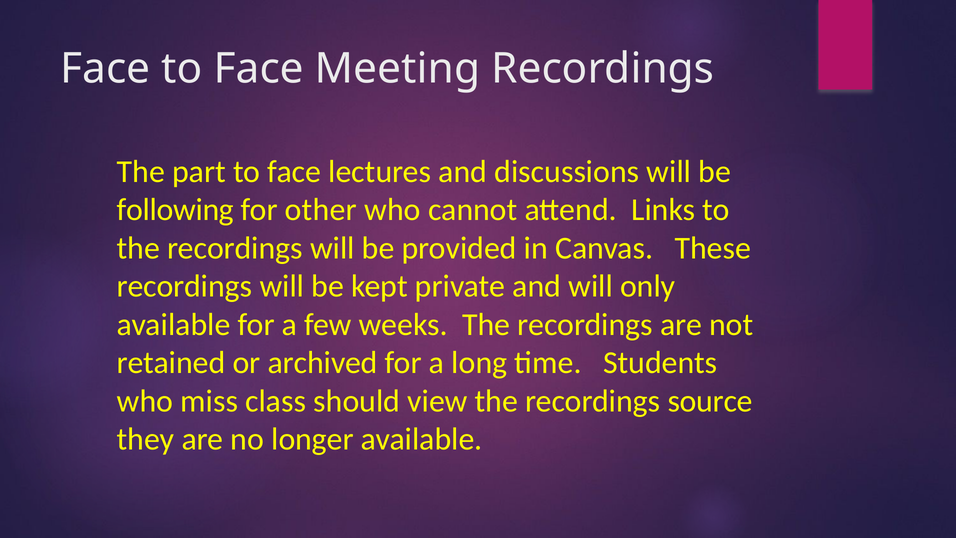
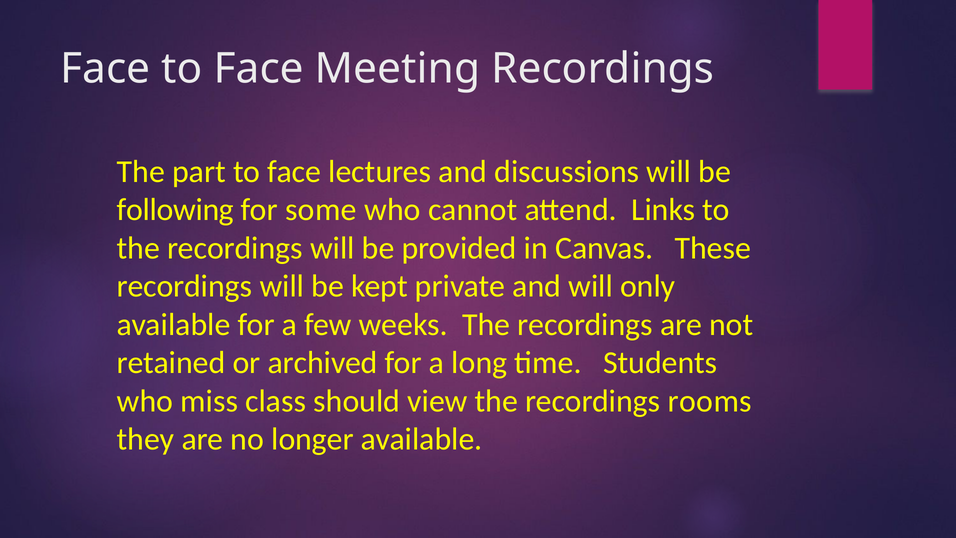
other: other -> some (321, 210)
source: source -> rooms (710, 401)
